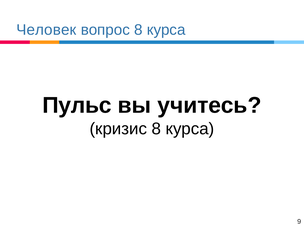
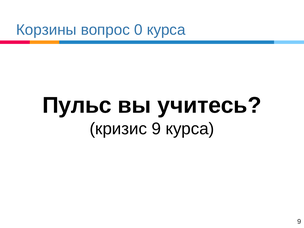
Человек: Человек -> Корзины (46, 30)
вопрос 8: 8 -> 0 (138, 30)
кризис 8: 8 -> 9 (156, 129)
